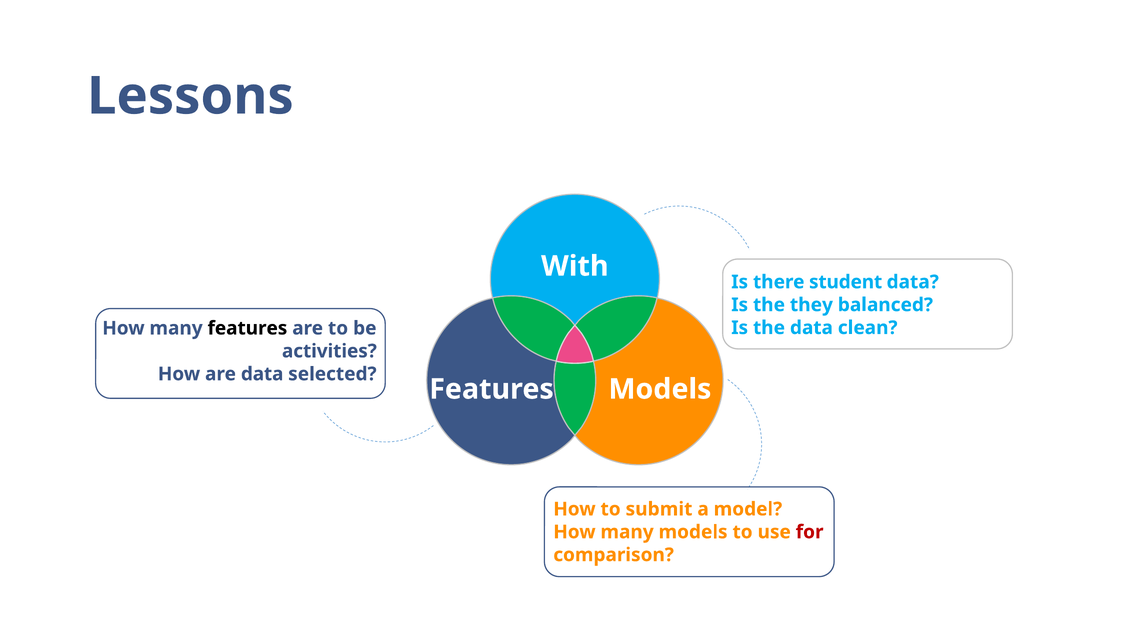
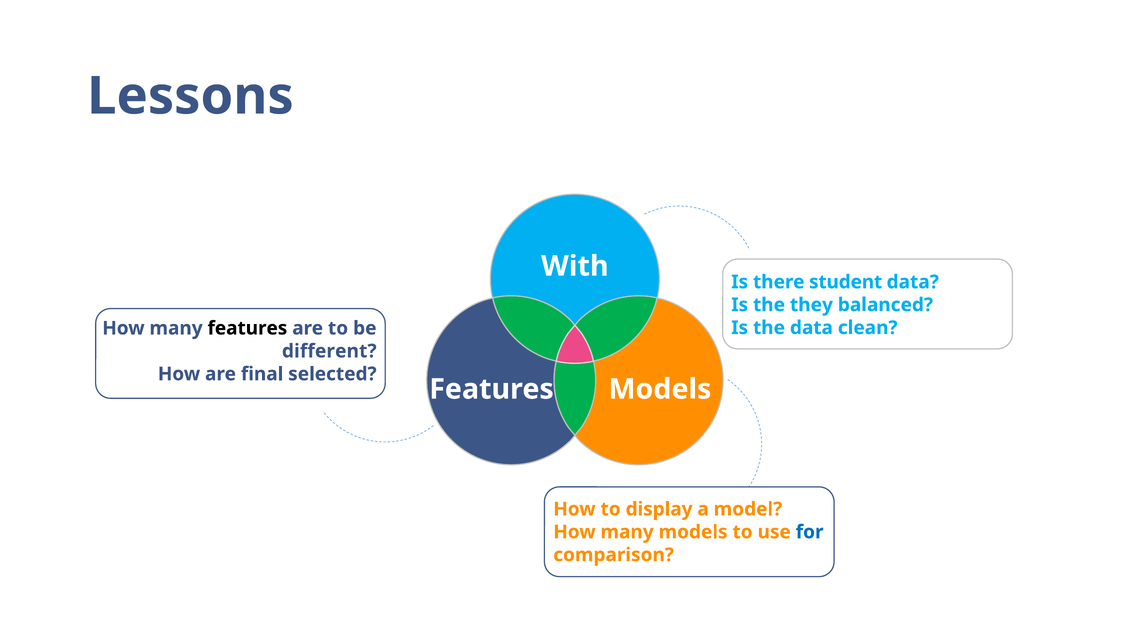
activities: activities -> different (329, 351)
are data: data -> final (262, 374)
submit: submit -> display (659, 509)
for colour: red -> blue (810, 532)
